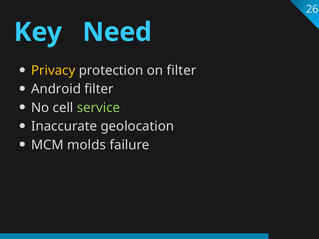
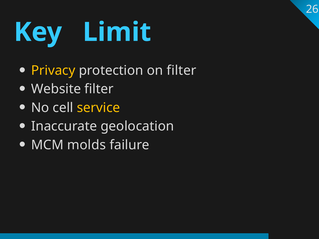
Need: Need -> Limit (117, 32)
Android: Android -> Website (56, 89)
service colour: light green -> yellow (99, 108)
